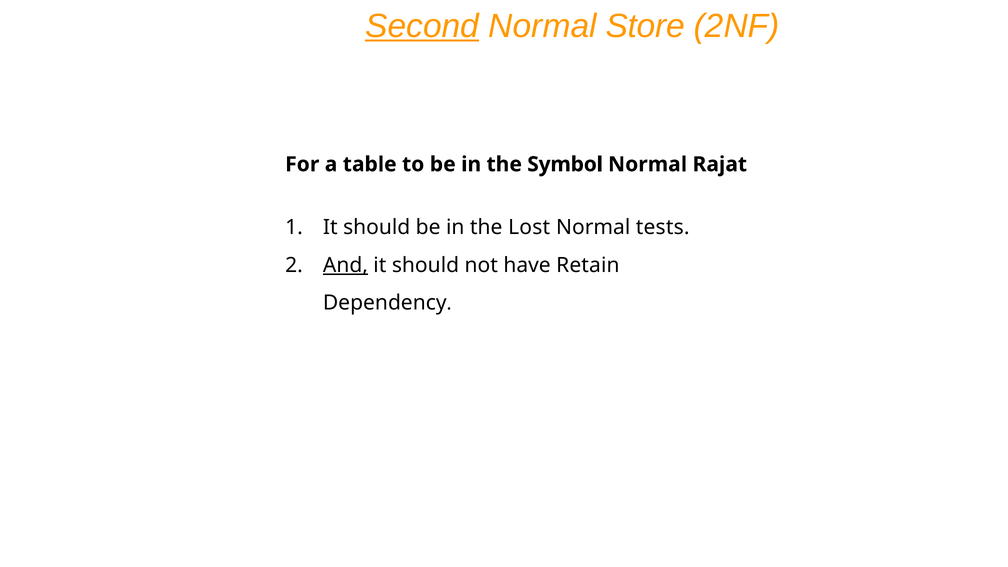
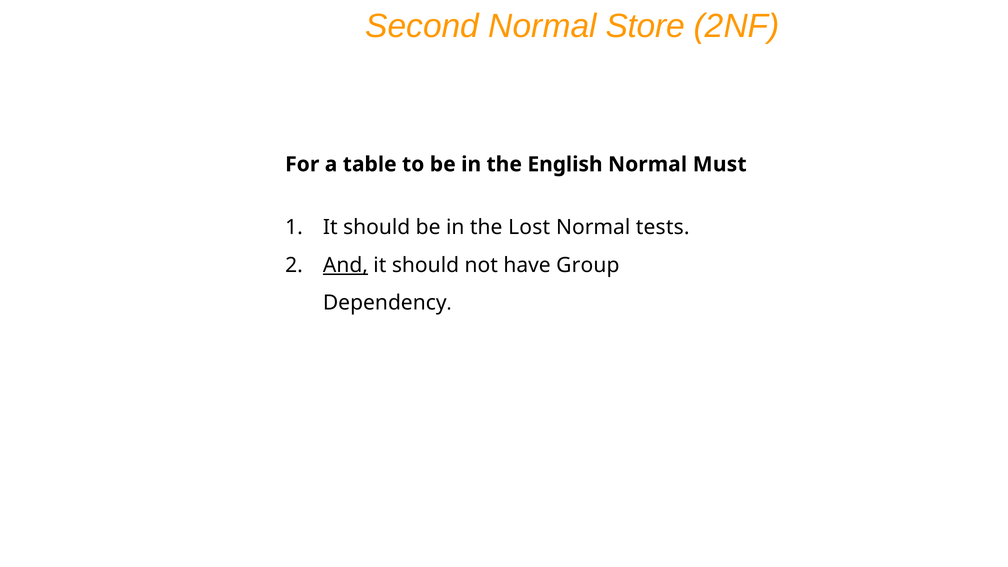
Second underline: present -> none (422, 26)
Symbol: Symbol -> English (565, 164)
Rajat: Rajat -> Must (720, 164)
Retain: Retain -> Group (588, 265)
